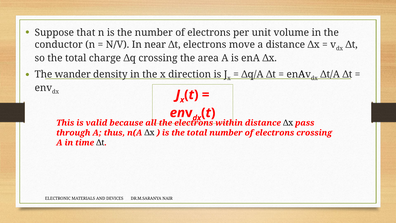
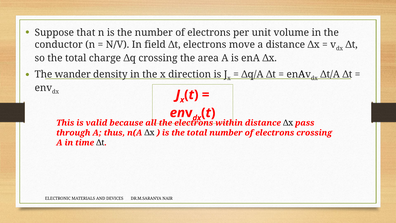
near: near -> field (155, 44)
